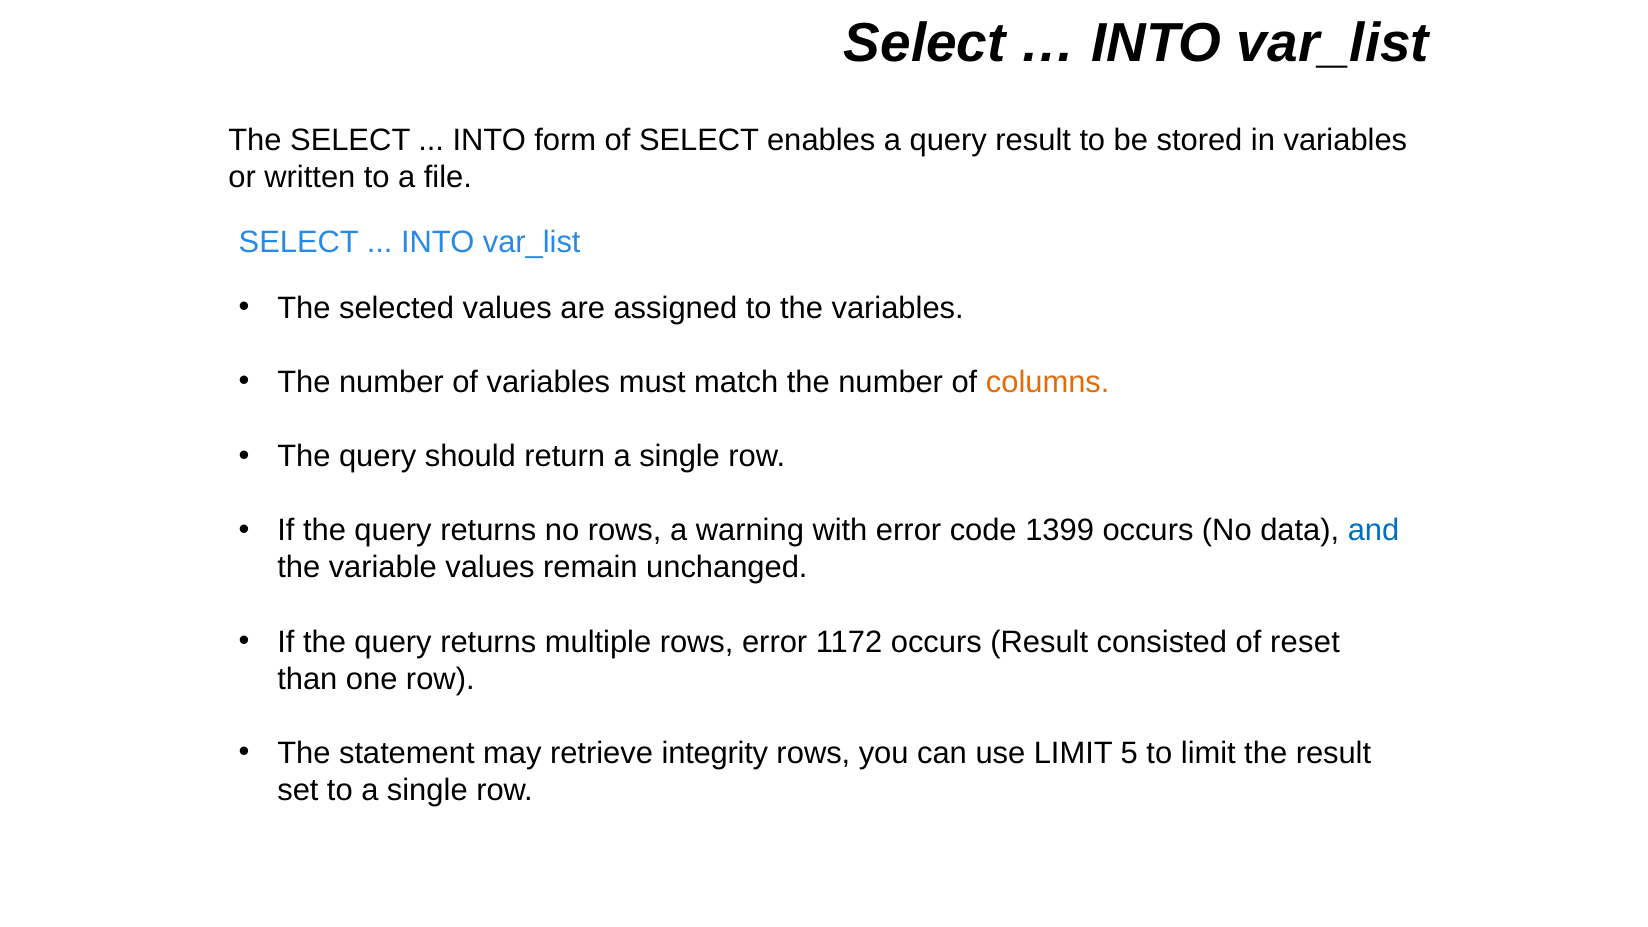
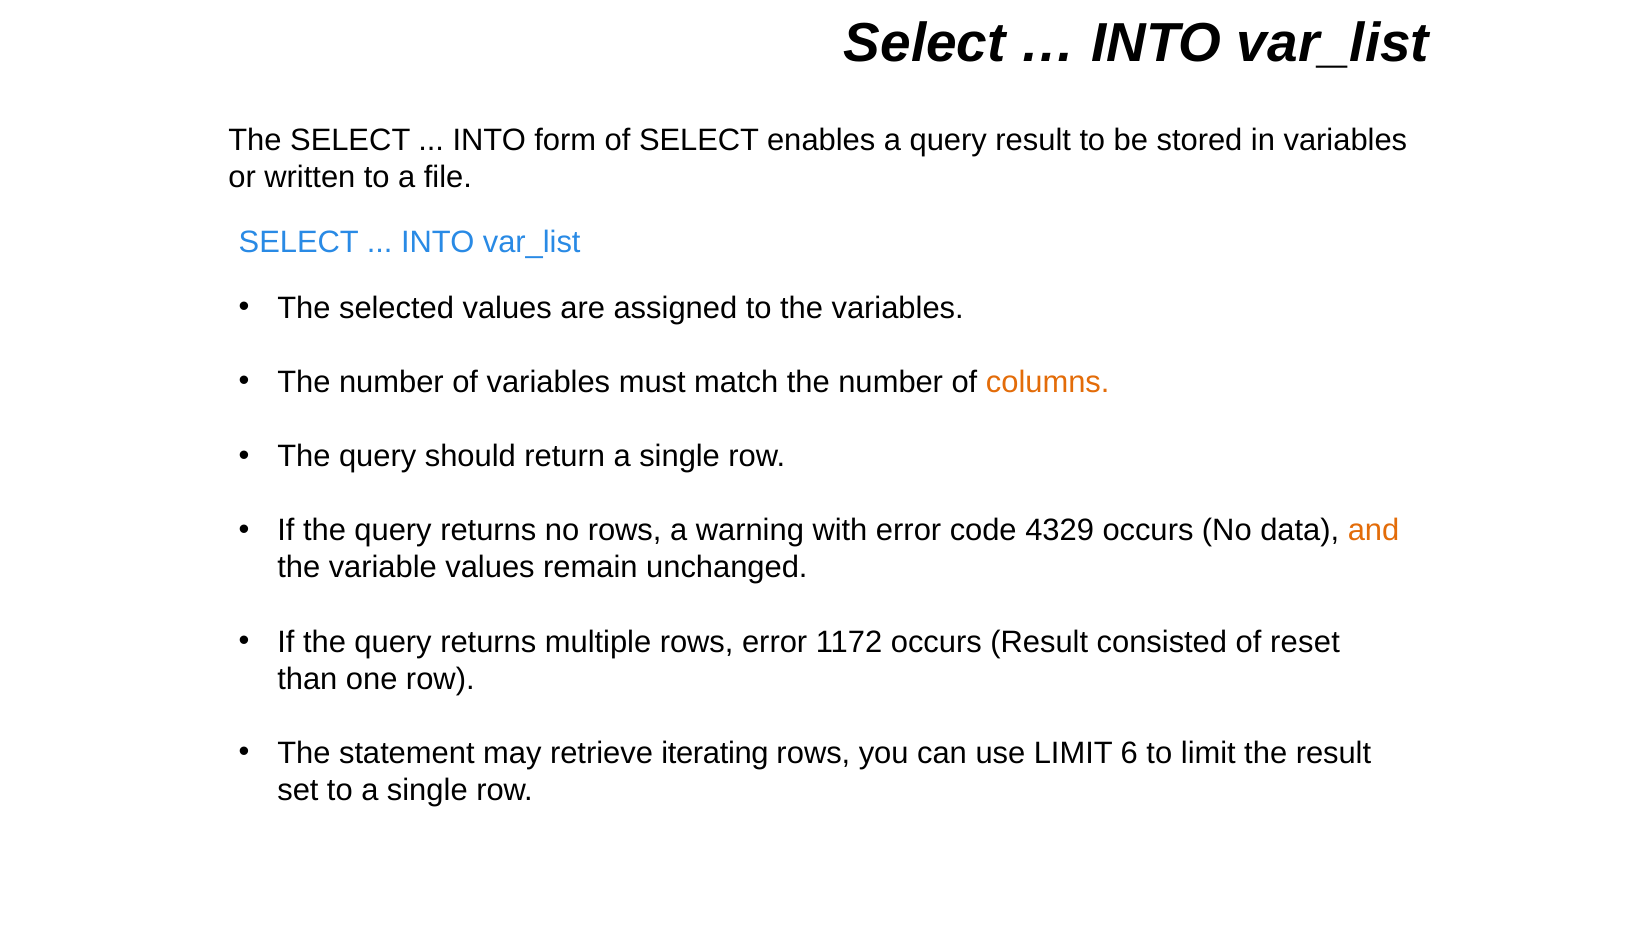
1399: 1399 -> 4329 (1060, 531)
and colour: blue -> orange (1374, 531)
integrity: integrity -> iterating (715, 753)
5: 5 -> 6 (1129, 753)
